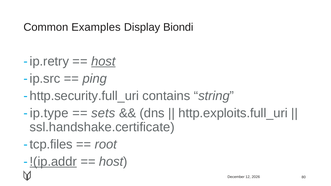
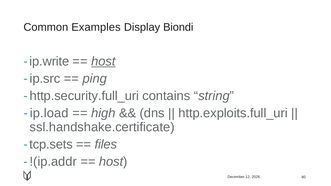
ip.retry: ip.retry -> ip.write (49, 61)
ip.type: ip.type -> ip.load (49, 113)
sets: sets -> high (103, 113)
tcp.files: tcp.files -> tcp.sets (51, 145)
root: root -> files (106, 145)
!(ip.addr underline: present -> none (53, 162)
